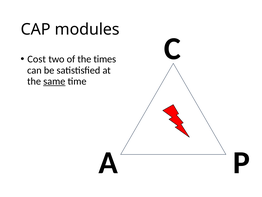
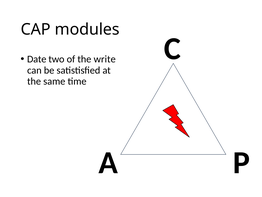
Cost: Cost -> Date (37, 59)
times: times -> write (105, 59)
same underline: present -> none (54, 81)
